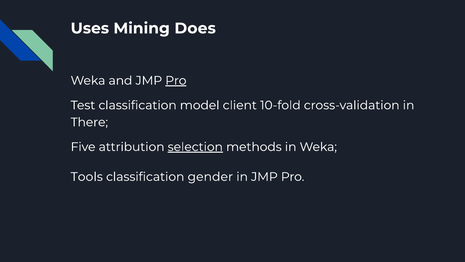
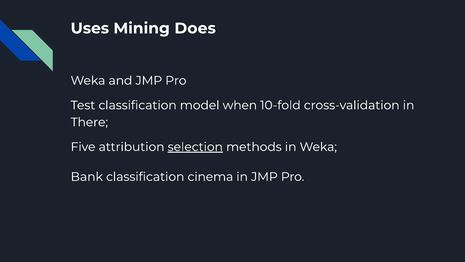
Pro underline: present -> none (176, 80)
client: client -> when (240, 105)
Tools: Tools -> Bank (87, 176)
gender: gender -> cinema (210, 176)
